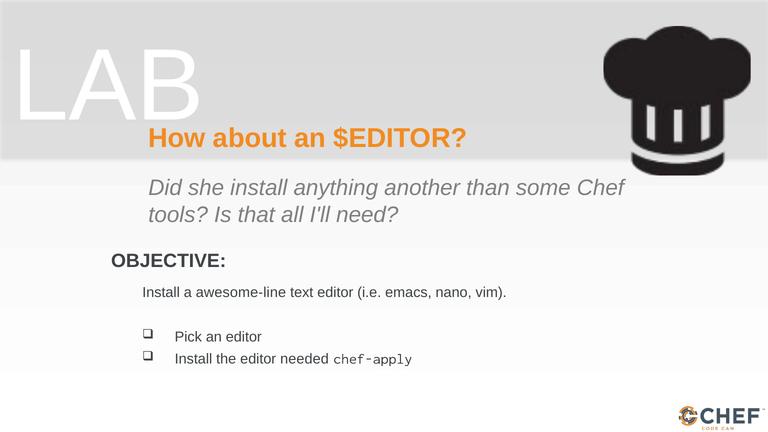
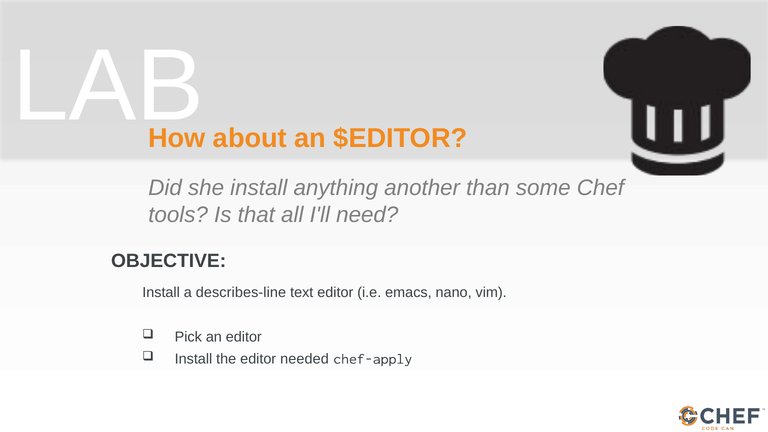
awesome-line: awesome-line -> describes-line (241, 293)
